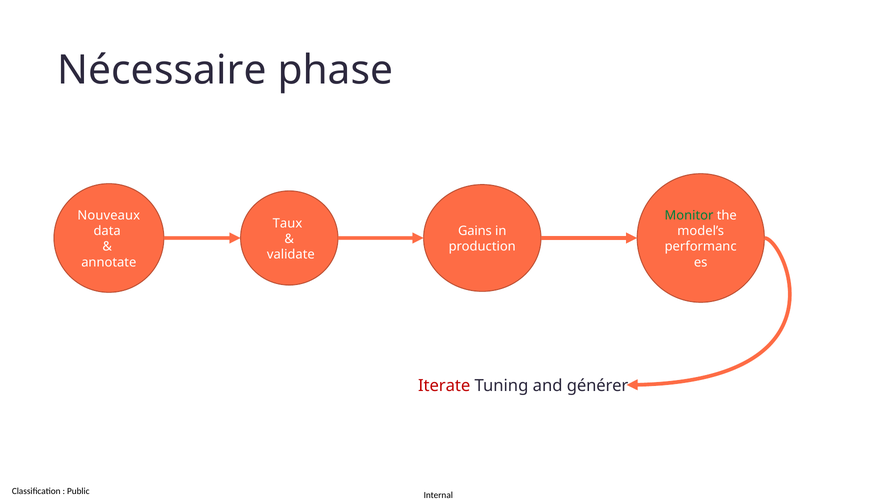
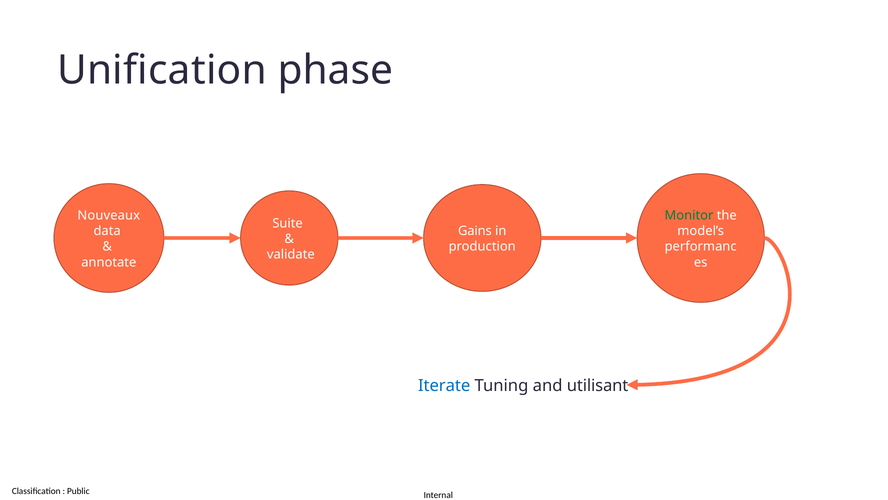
Nécessaire: Nécessaire -> Unification (162, 70)
Taux: Taux -> Suite (288, 223)
Iterate colour: red -> blue (444, 385)
générer: générer -> utilisant (598, 385)
